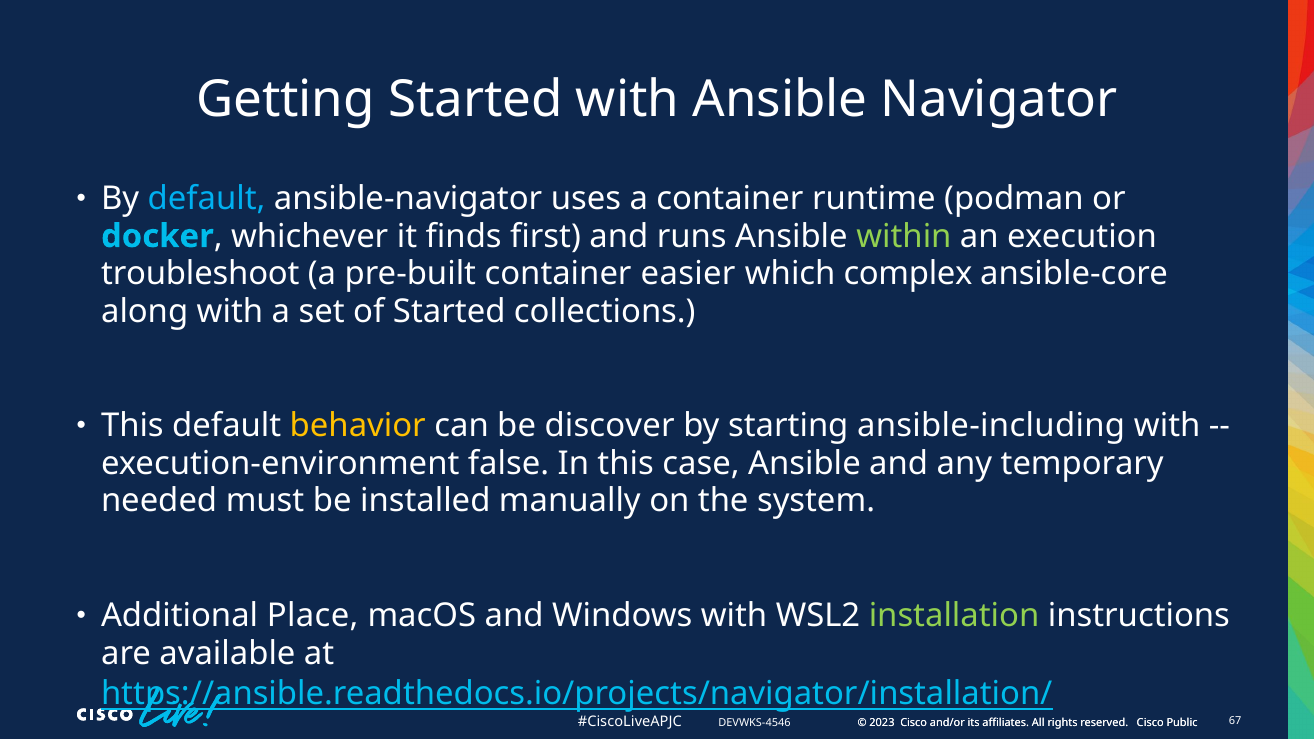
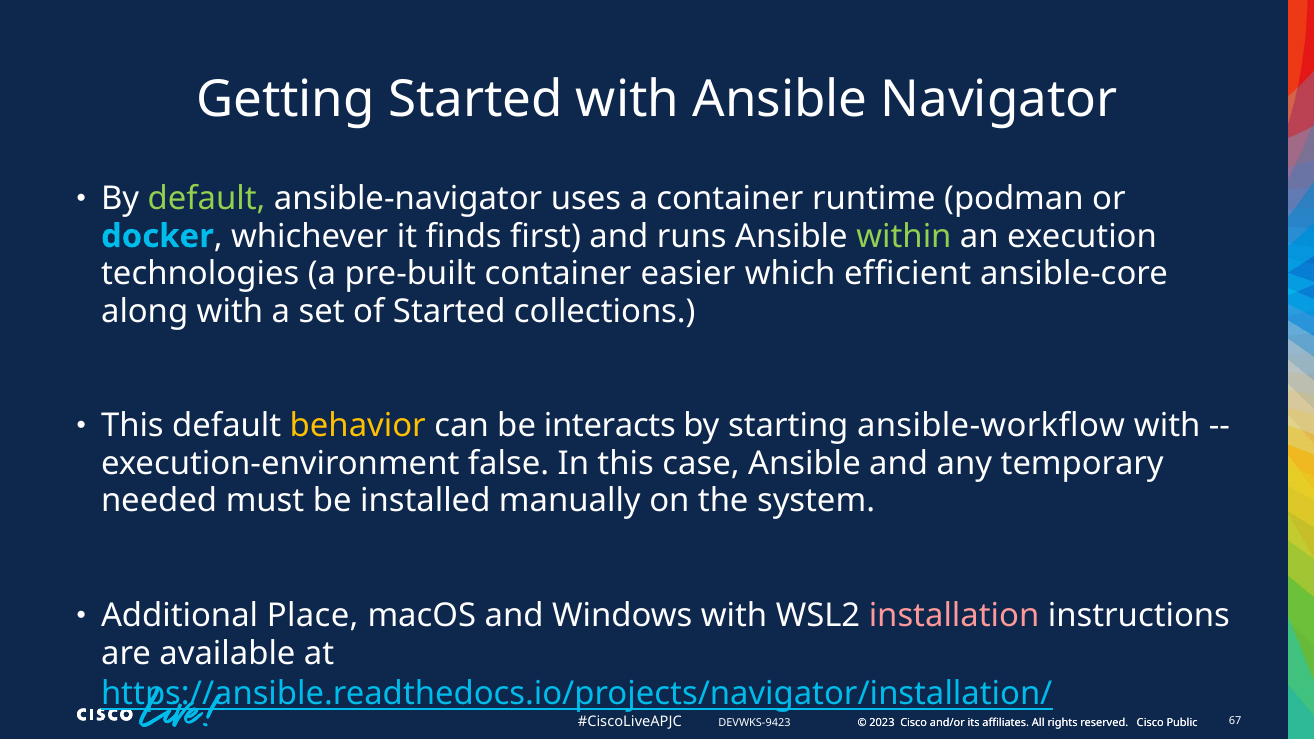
default colour: light blue -> light green (207, 199)
troubleshoot: troubleshoot -> technologies (200, 274)
complex: complex -> efficient (908, 274)
discover: discover -> interacts (610, 426)
ansible-including: ansible-including -> ansible-workflow (991, 426)
installation colour: light green -> pink (954, 616)
DEVWKS-4546: DEVWKS-4546 -> DEVWKS-9423 (754, 723)
